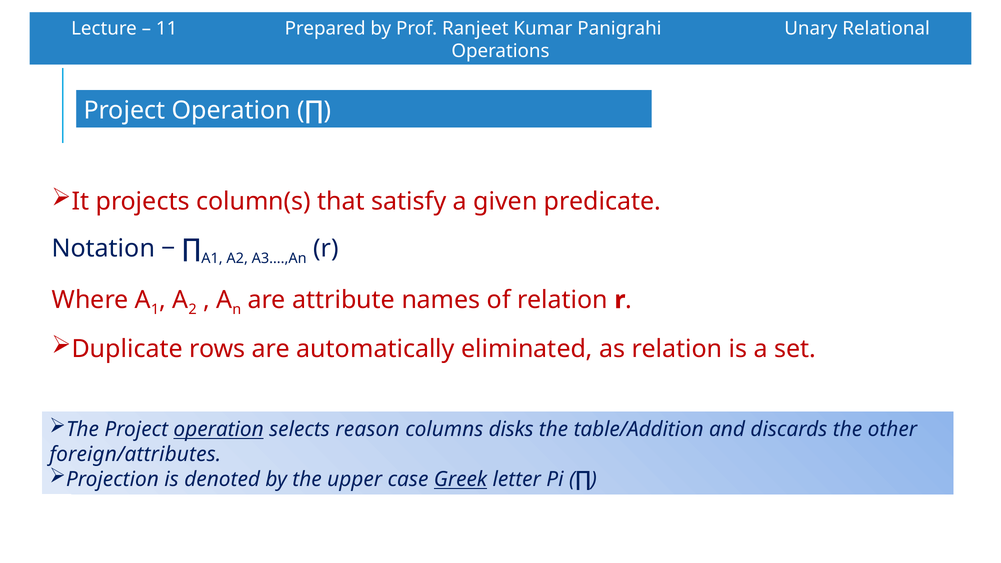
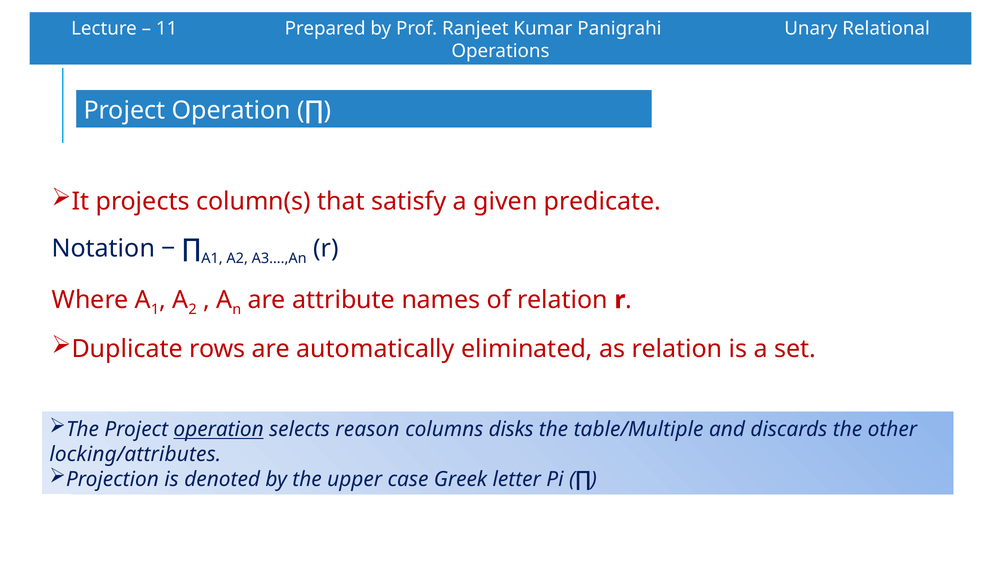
table/Addition: table/Addition -> table/Multiple (639, 429)
foreign/attributes: foreign/attributes -> locking/attributes (135, 454)
Greek underline: present -> none (461, 480)
